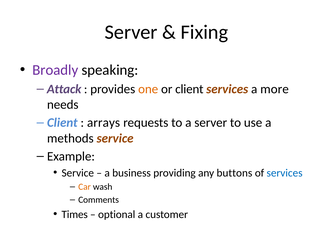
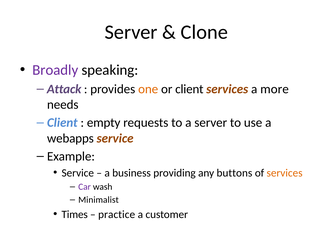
Fixing: Fixing -> Clone (204, 32)
arrays: arrays -> empty (104, 123)
methods: methods -> webapps (70, 138)
services colour: blue -> orange (285, 173)
Car colour: orange -> purple (85, 187)
Comments: Comments -> Minimalist (99, 200)
optional: optional -> practice (117, 214)
